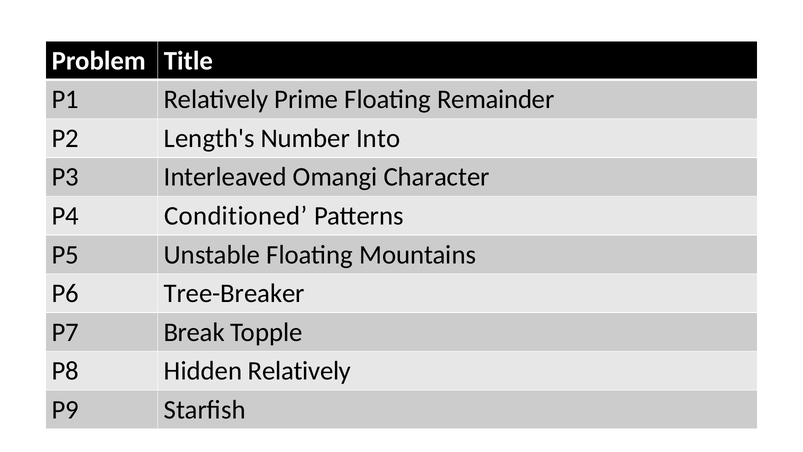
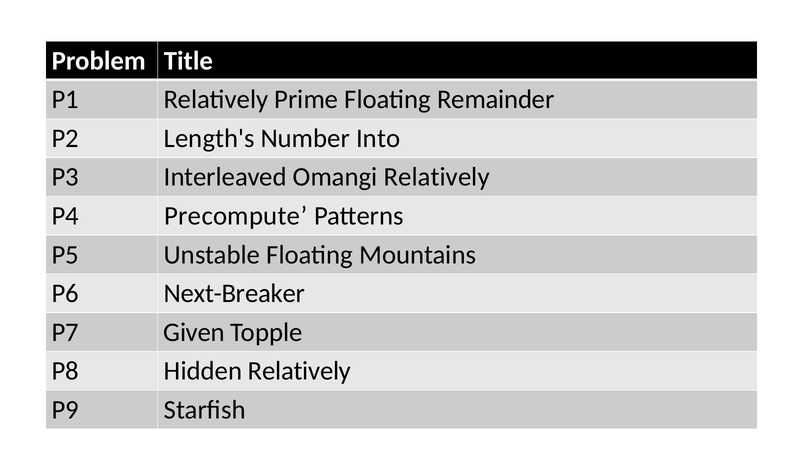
Omangi Character: Character -> Relatively (437, 177)
Conditioned: Conditioned -> Precompute (236, 216)
Tree-Breaker: Tree-Breaker -> Next-Breaker (234, 293)
Break: Break -> Given (194, 332)
